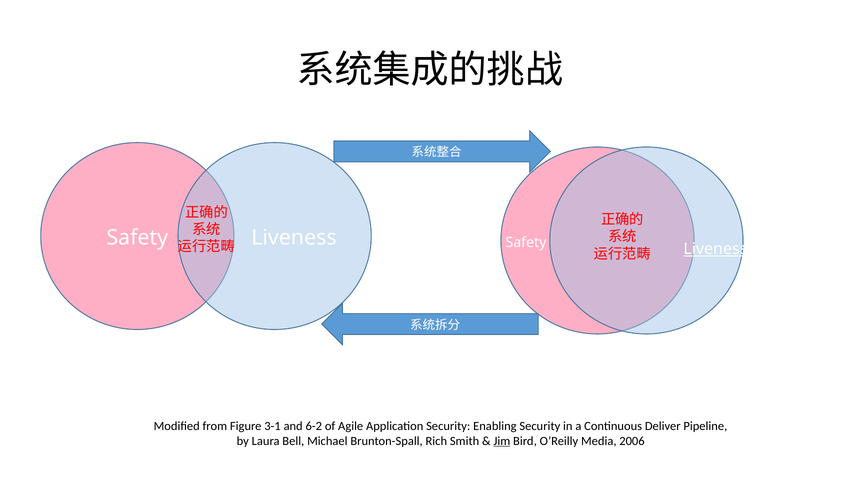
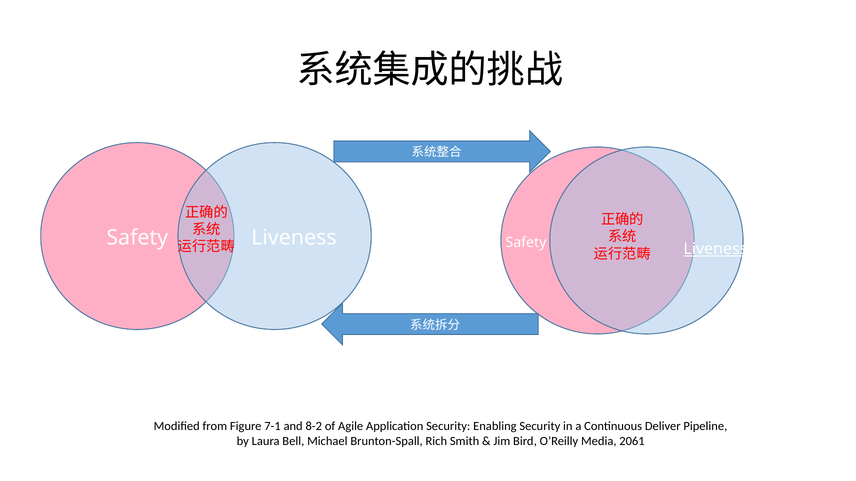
3-1: 3-1 -> 7-1 (273, 426)
6-2: 6-2 -> 8-2 (314, 426)
Jim underline: present -> none (502, 441)
2006: 2006 -> 2061 (632, 441)
